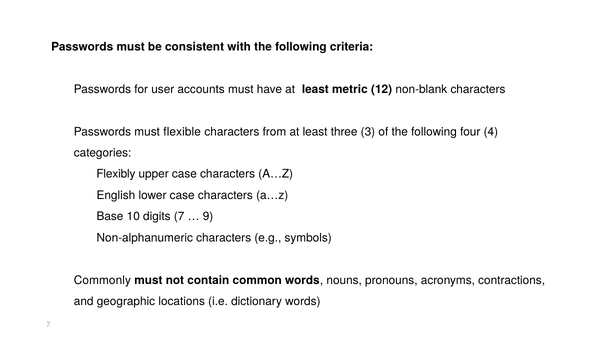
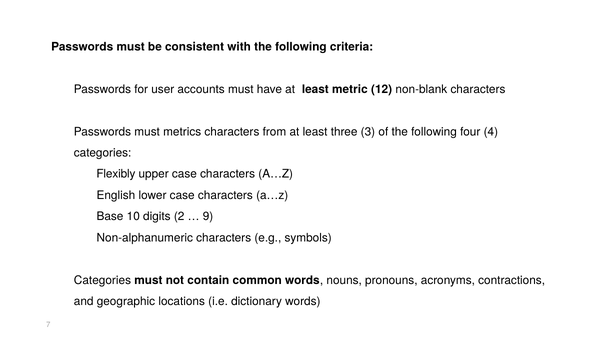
flexible: flexible -> metrics (182, 132)
digits 7: 7 -> 2 (179, 216)
Commonly: Commonly -> Categories (102, 280)
